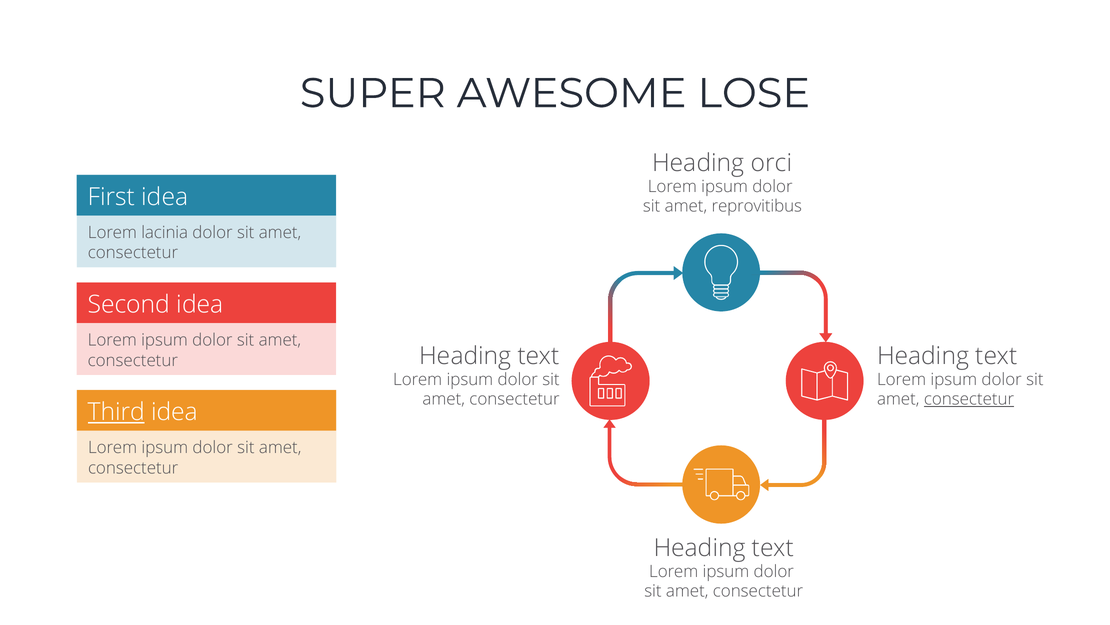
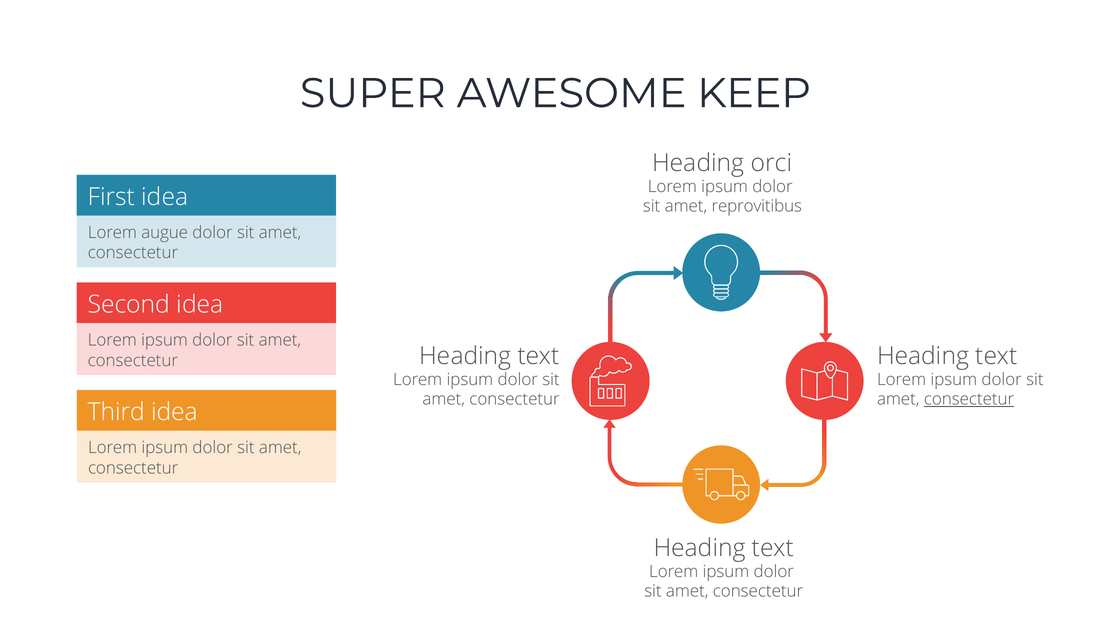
LOSE: LOSE -> KEEP (754, 93)
lacinia: lacinia -> augue (165, 232)
Third underline: present -> none (116, 412)
